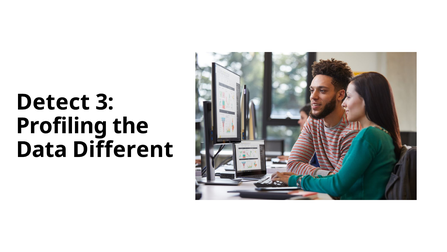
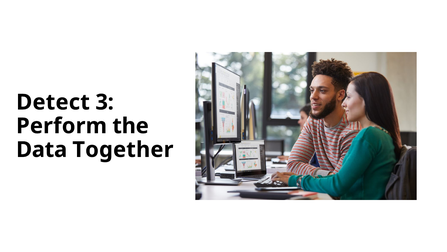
Profiling: Profiling -> Perform (62, 126)
Different: Different -> Together (123, 149)
